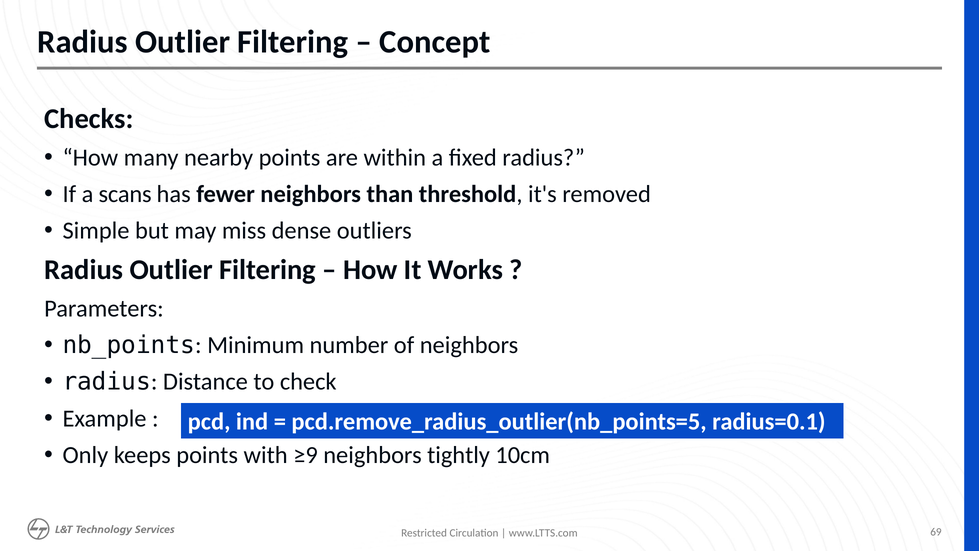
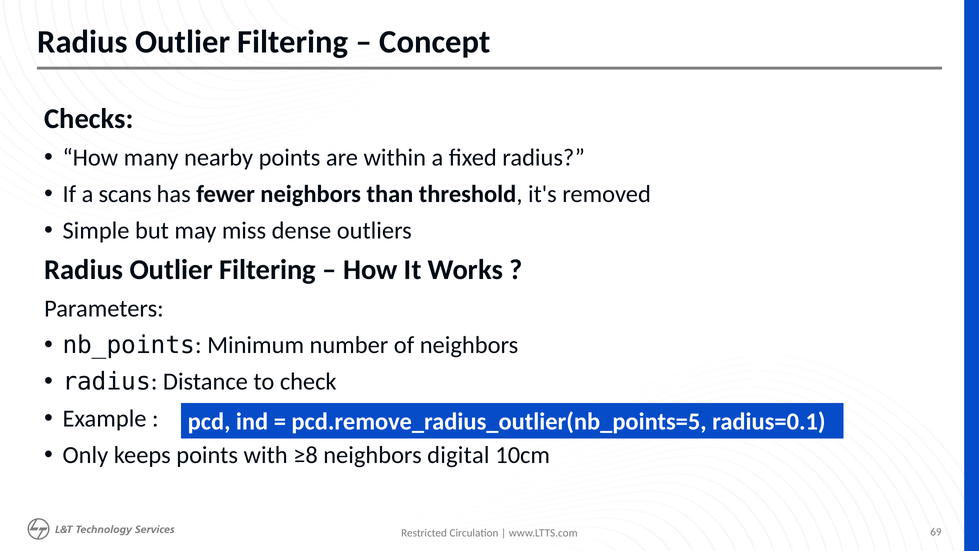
≥9: ≥9 -> ≥8 (305, 455)
tightly: tightly -> digital (458, 455)
